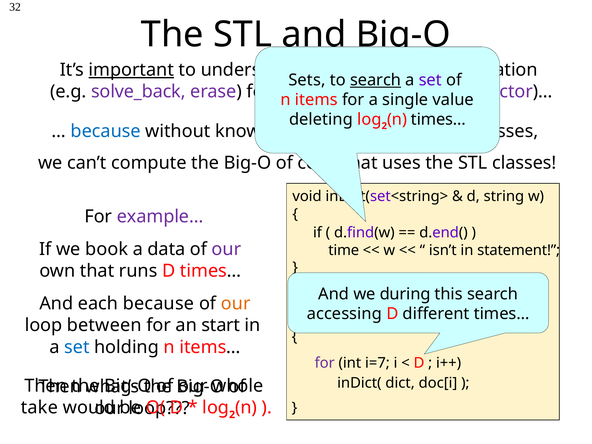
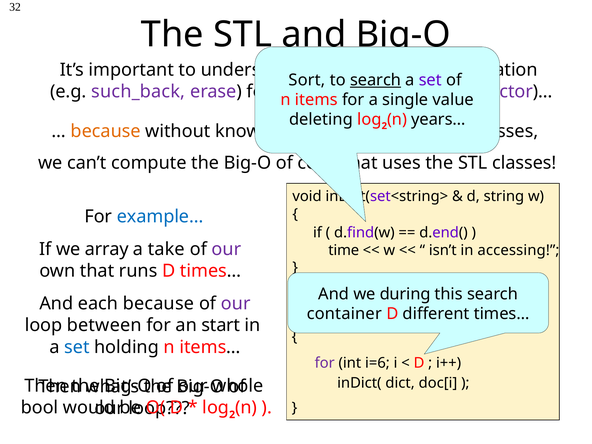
important underline: present -> none (131, 70)
Sets: Sets -> Sort (307, 80)
solve_back: solve_back -> such_back (138, 92)
n times…: times… -> years… (438, 120)
because colour: blue -> orange (106, 131)
example… colour: purple -> blue (160, 216)
book: book -> array (107, 249)
data: data -> take (166, 249)
statement: statement -> accessing (518, 250)
our colour: orange -> purple (236, 304)
accessing: accessing -> container (344, 314)
i=7: i=7 -> i=6 (377, 363)
take: take -> bool (40, 408)
